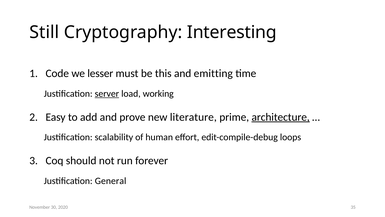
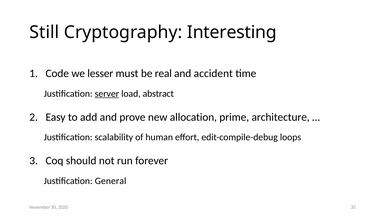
this: this -> real (163, 73)
emitting: emitting -> accident (213, 73)
working: working -> abstract (158, 93)
literature: literature -> allocation (193, 117)
architecture underline: present -> none (281, 117)
